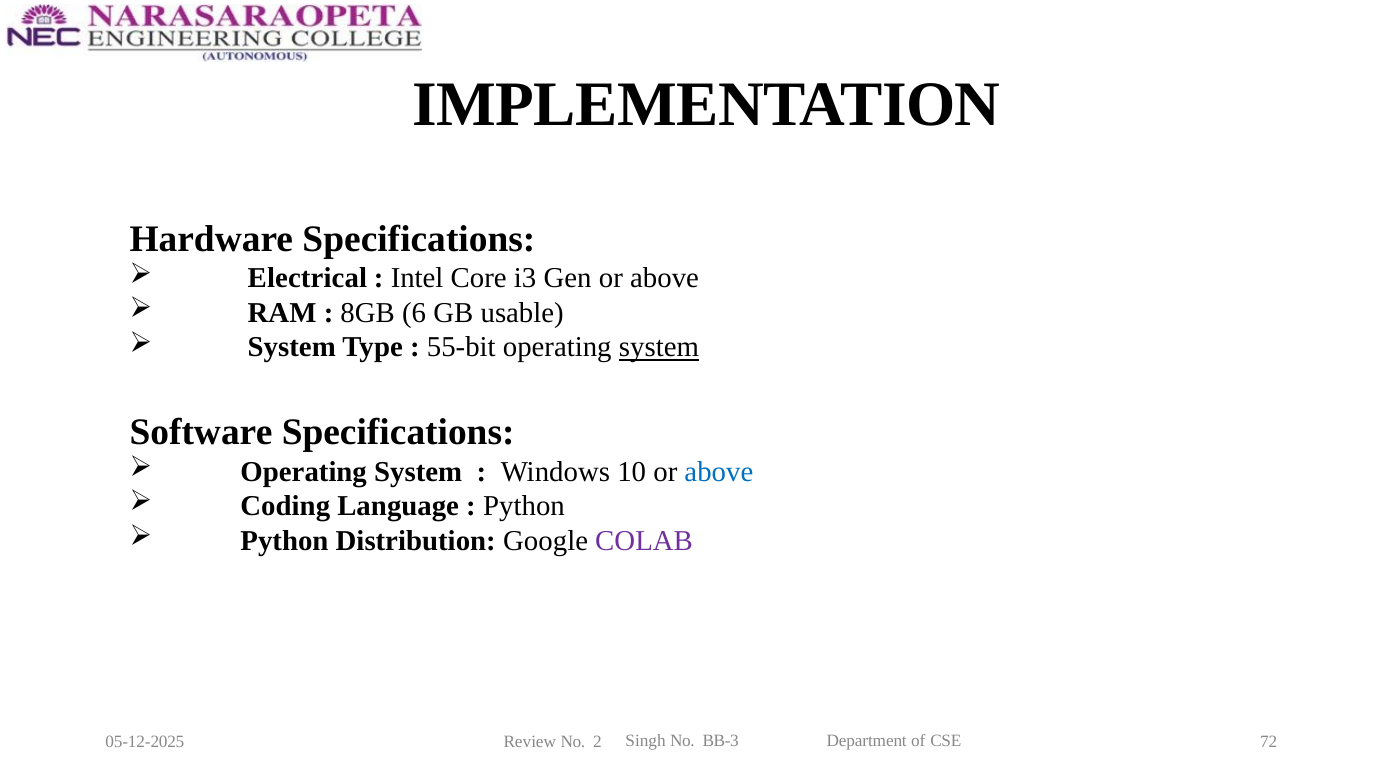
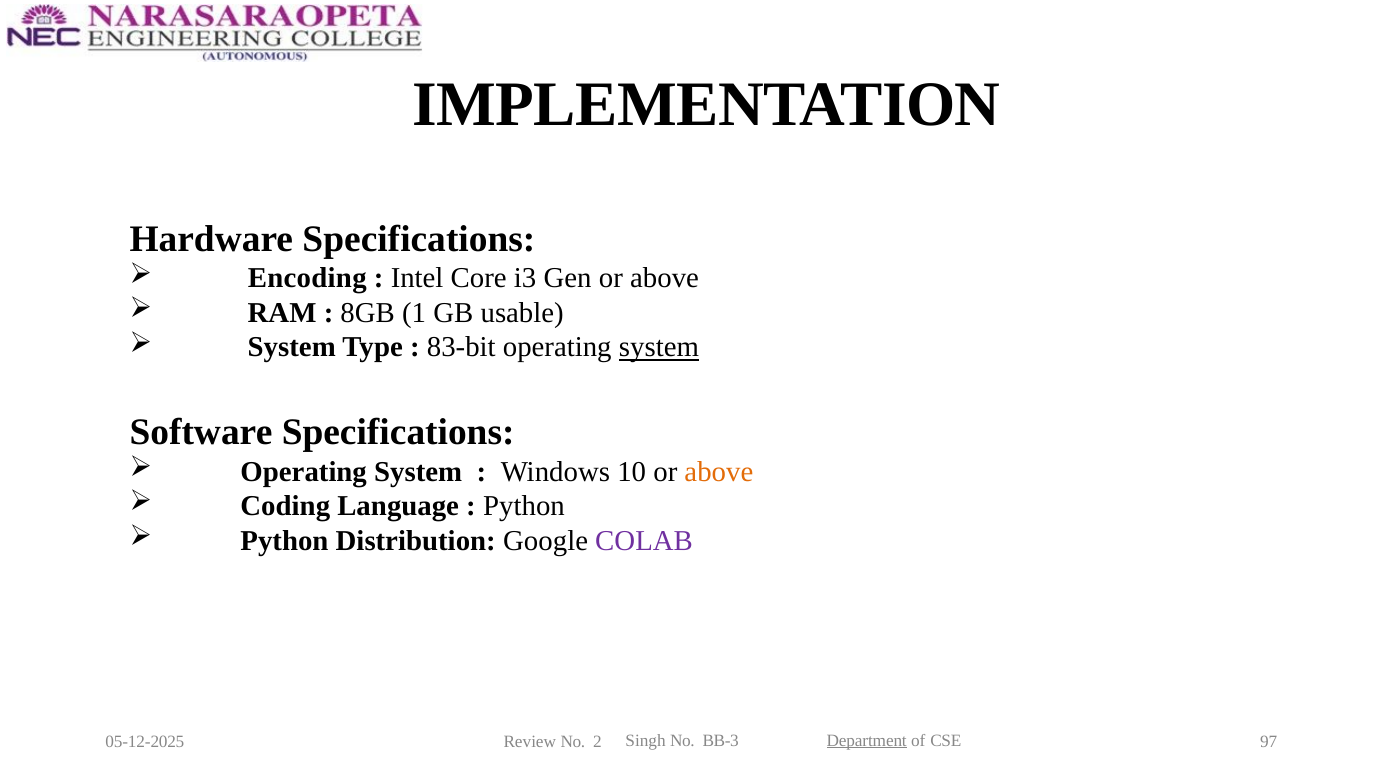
Electrical: Electrical -> Encoding (307, 278)
6: 6 -> 1 (414, 313)
55-bit: 55-bit -> 83-bit (461, 347)
above colour: blue -> orange (719, 472)
Department underline: none -> present (867, 741)
72: 72 -> 97 (1269, 742)
